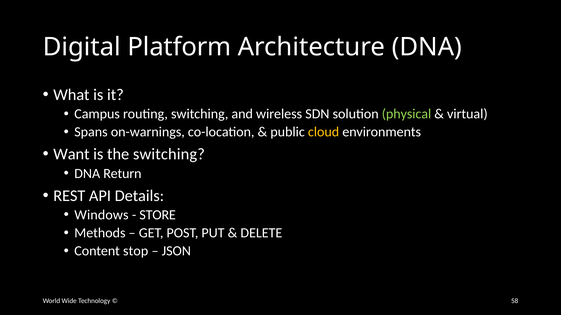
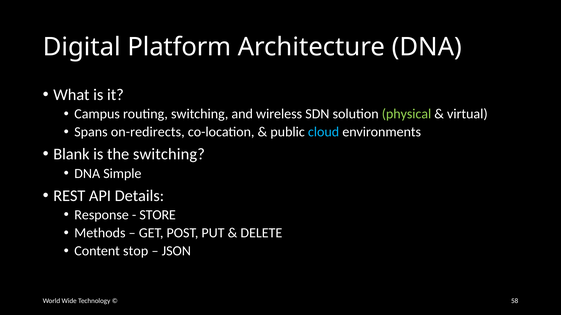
on-warnings: on-warnings -> on-redirects (148, 132)
cloud colour: yellow -> light blue (324, 132)
Want: Want -> Blank (71, 154)
Return: Return -> Simple (122, 174)
Windows: Windows -> Response (102, 215)
